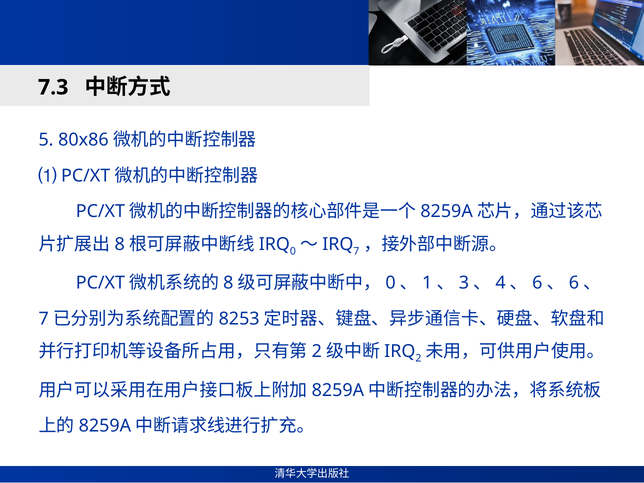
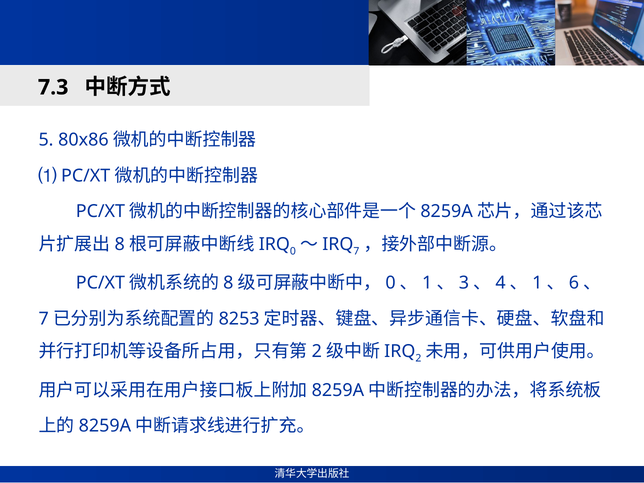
6: 6 -> 1 (537, 283)
